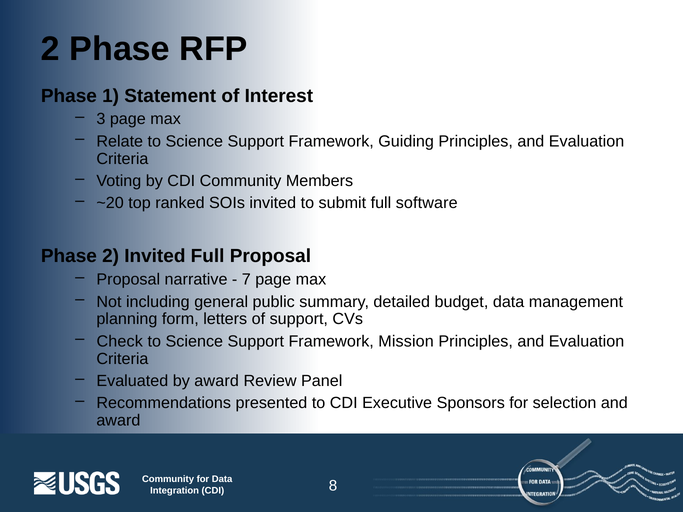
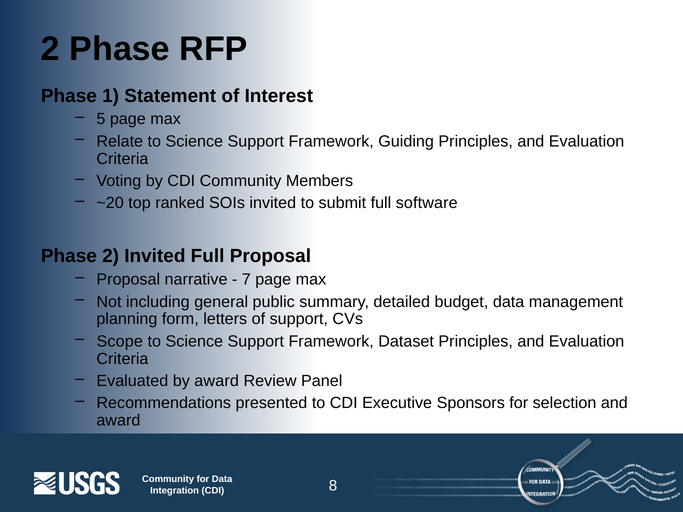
3: 3 -> 5 (101, 119)
Check: Check -> Scope (120, 341)
Mission: Mission -> Dataset (406, 341)
